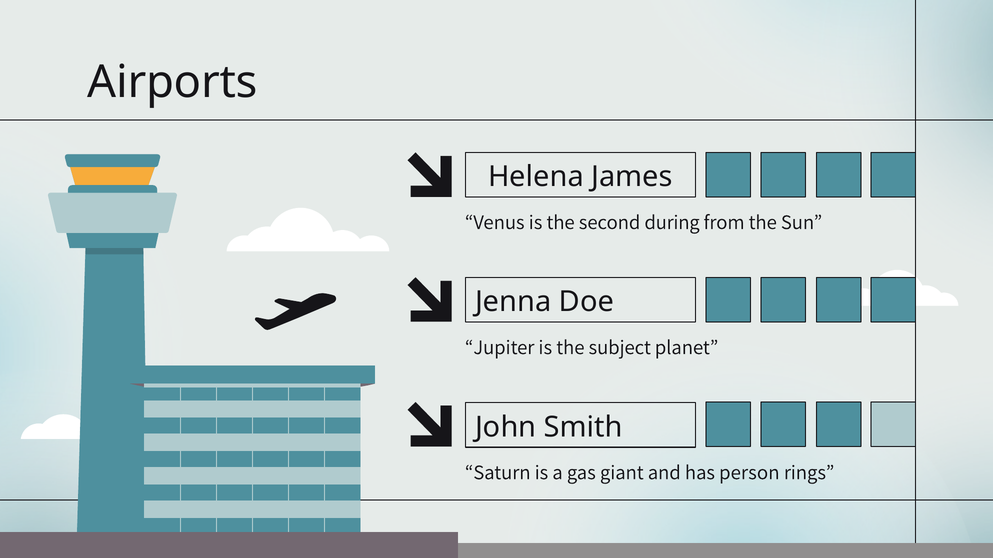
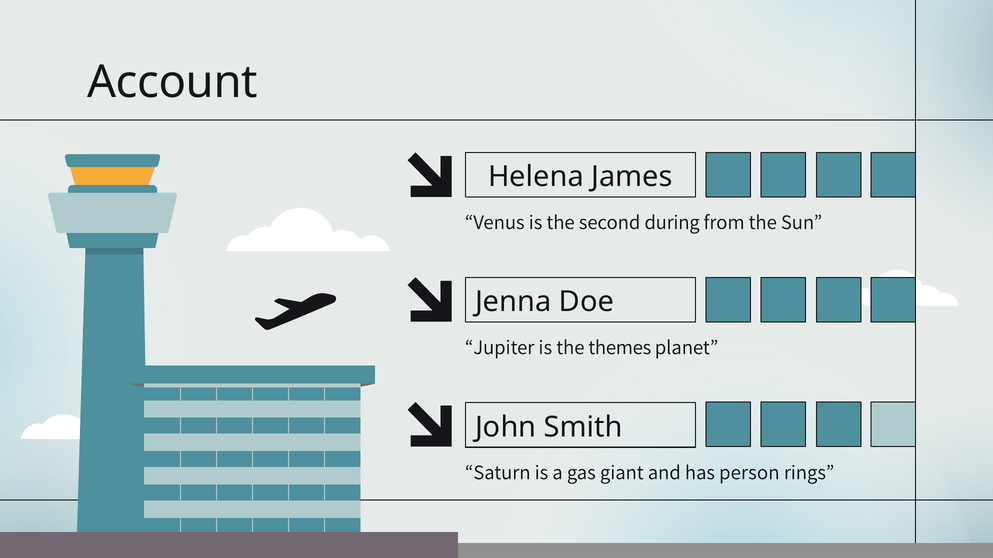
Airports: Airports -> Account (172, 83)
subject: subject -> themes (620, 348)
